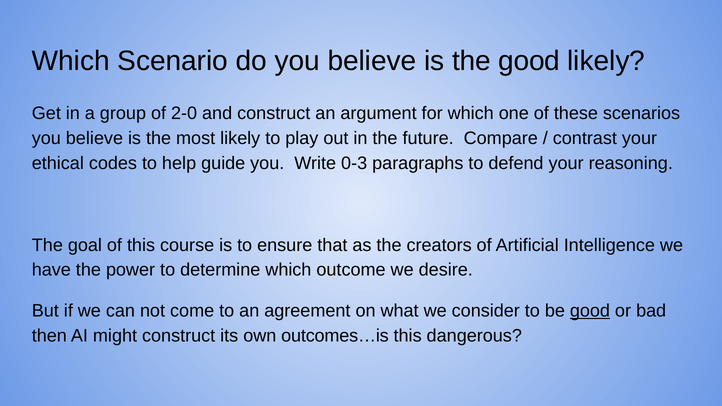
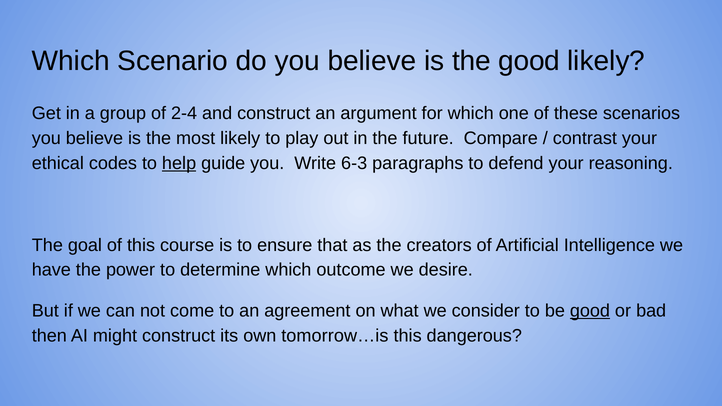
2-0: 2-0 -> 2-4 (184, 114)
help underline: none -> present (179, 163)
0-3: 0-3 -> 6-3 (354, 163)
outcomes…is: outcomes…is -> tomorrow…is (335, 336)
